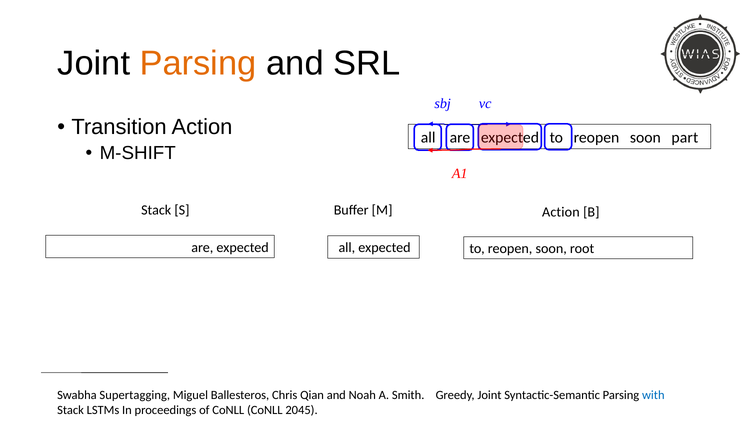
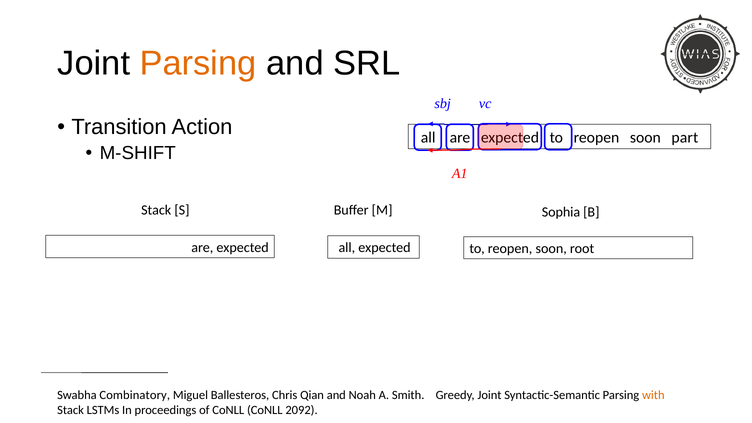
M Action: Action -> Sophia (561, 212)
Supertagging: Supertagging -> Combinatory (135, 395)
with colour: blue -> orange (653, 395)
2045: 2045 -> 2092 (302, 410)
